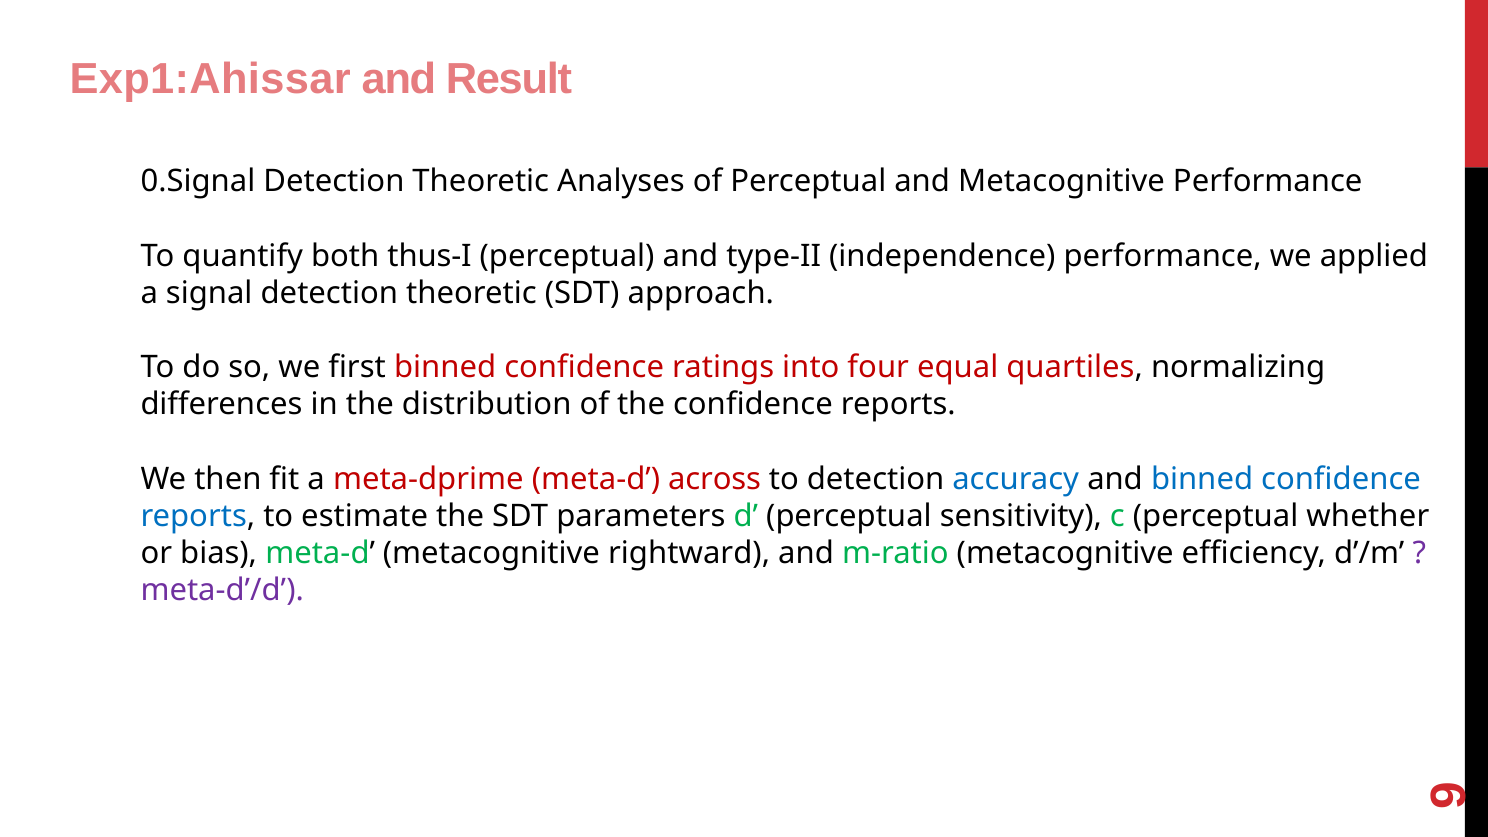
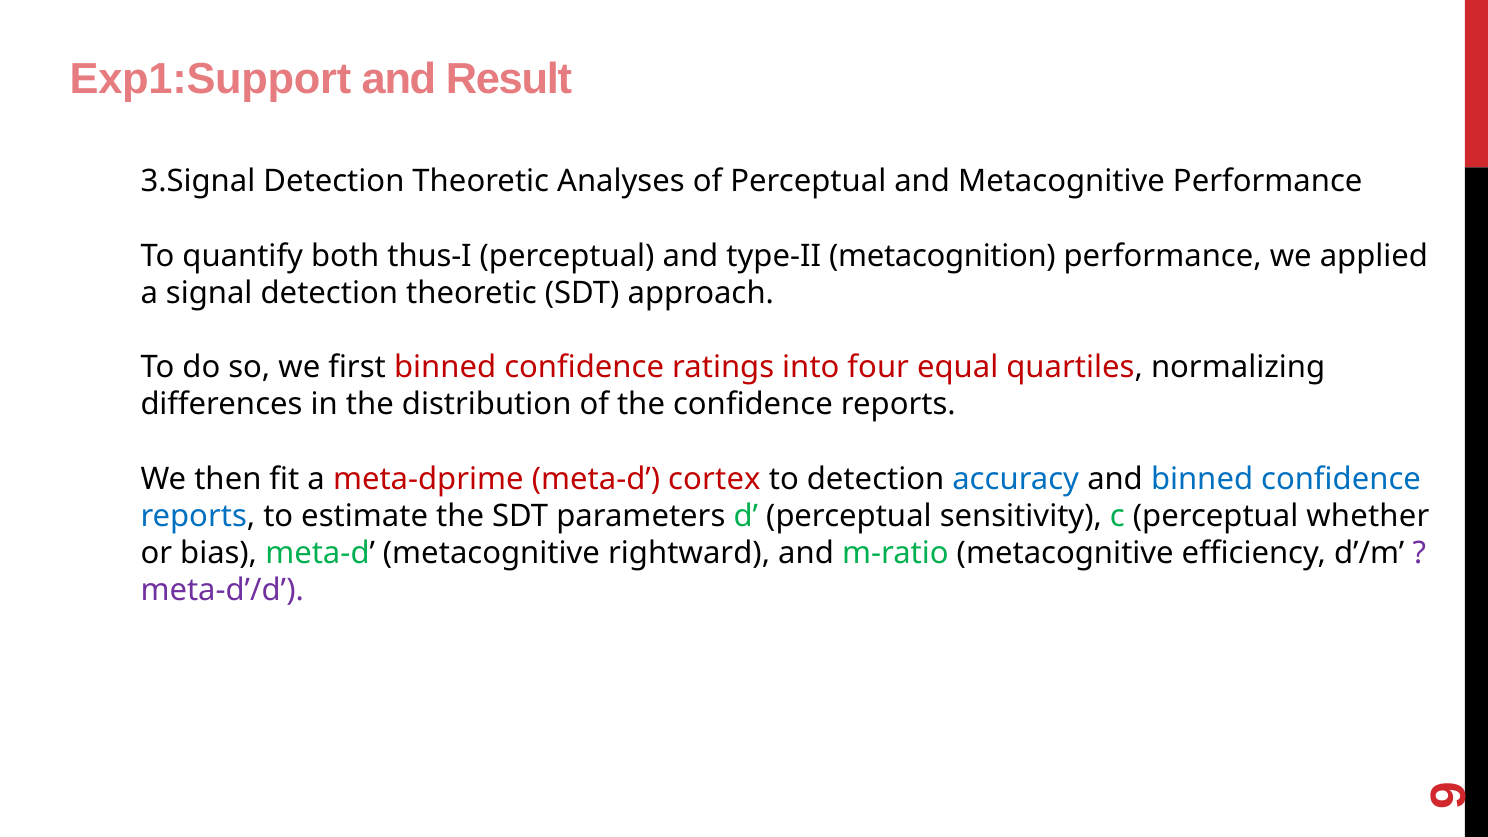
Exp1:Ahissar: Exp1:Ahissar -> Exp1:Support (210, 79)
0.Signal: 0.Signal -> 3.Signal (198, 181)
independence: independence -> metacognition (942, 256)
across: across -> cortex (714, 479)
